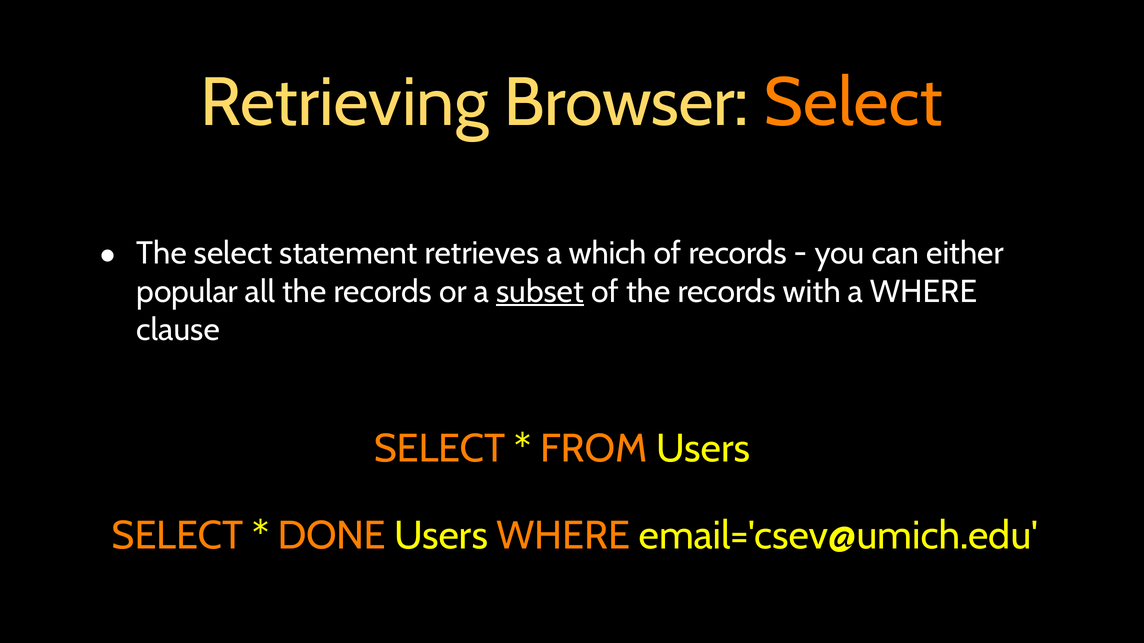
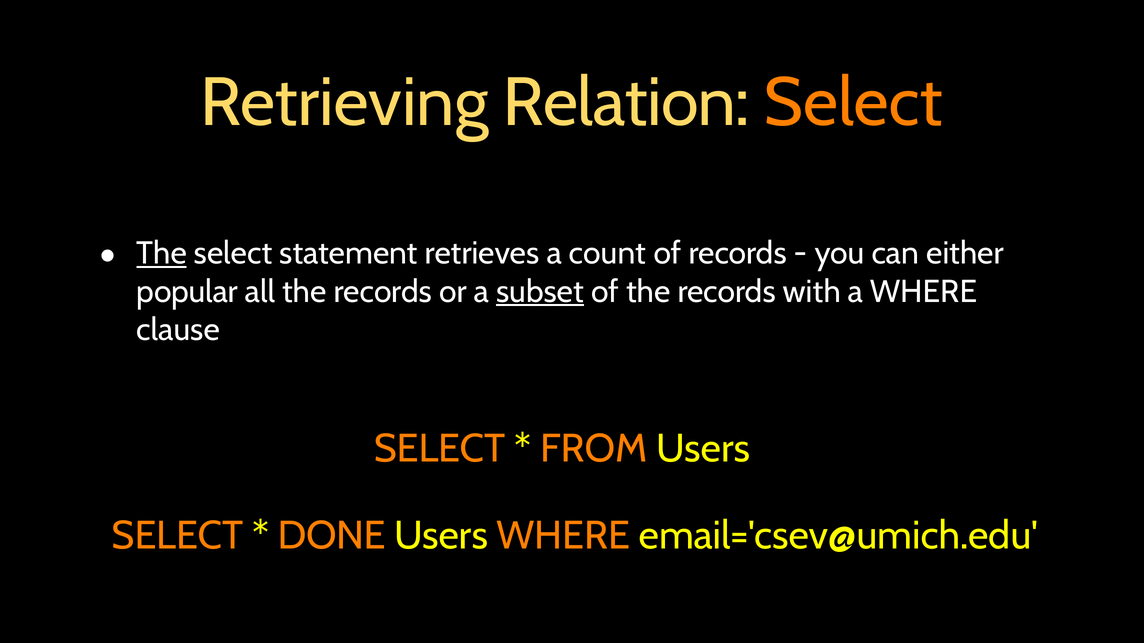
Browser: Browser -> Relation (626, 103)
The underline: none -> present (162, 254)
which: which -> count (608, 254)
